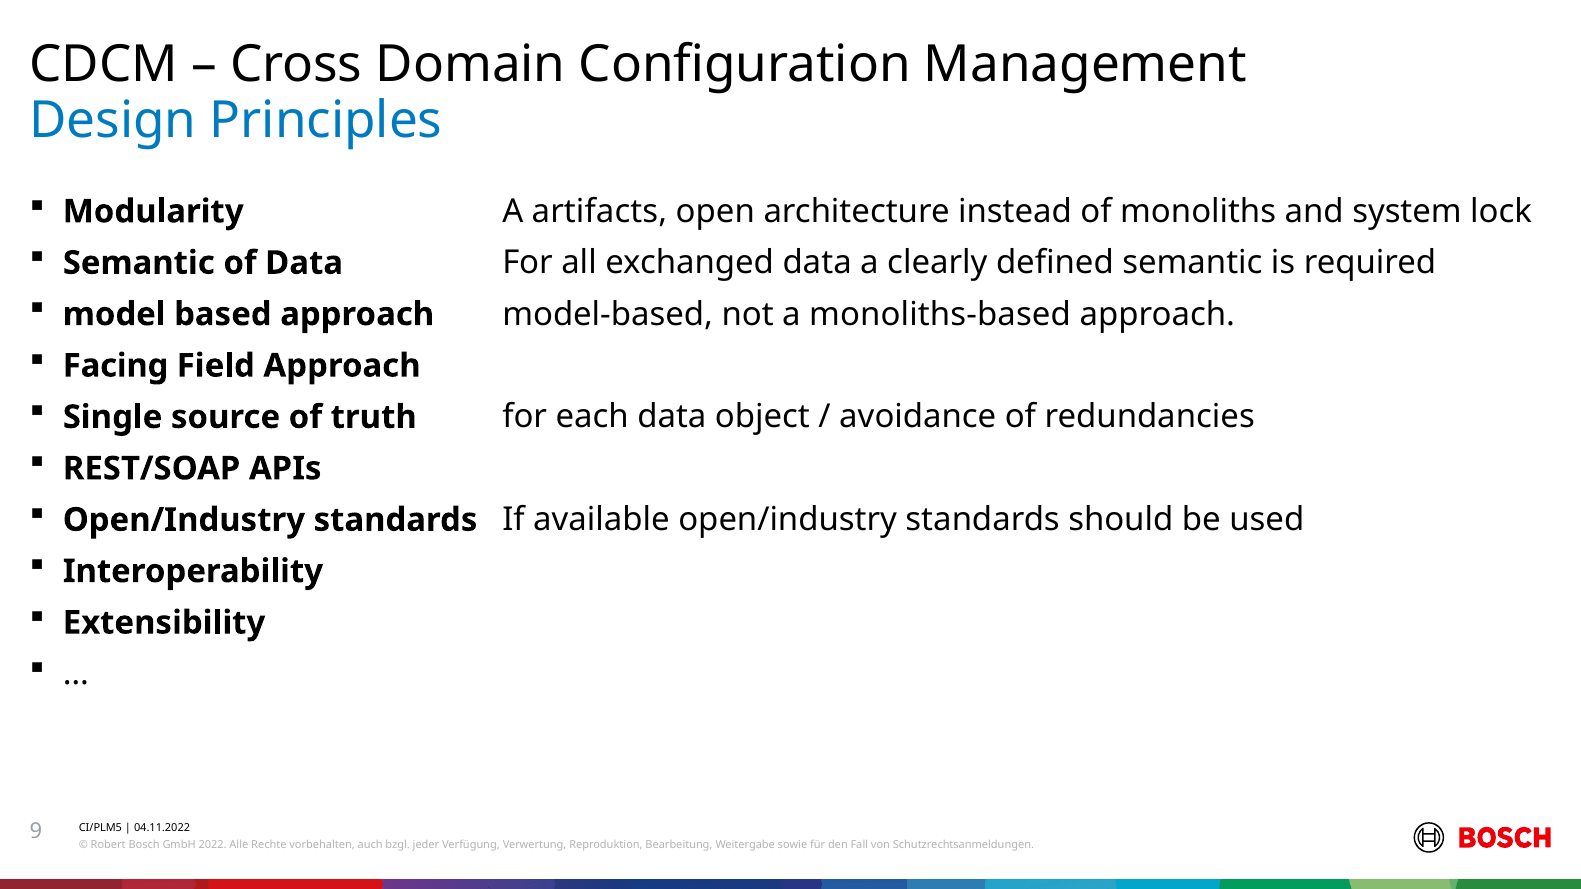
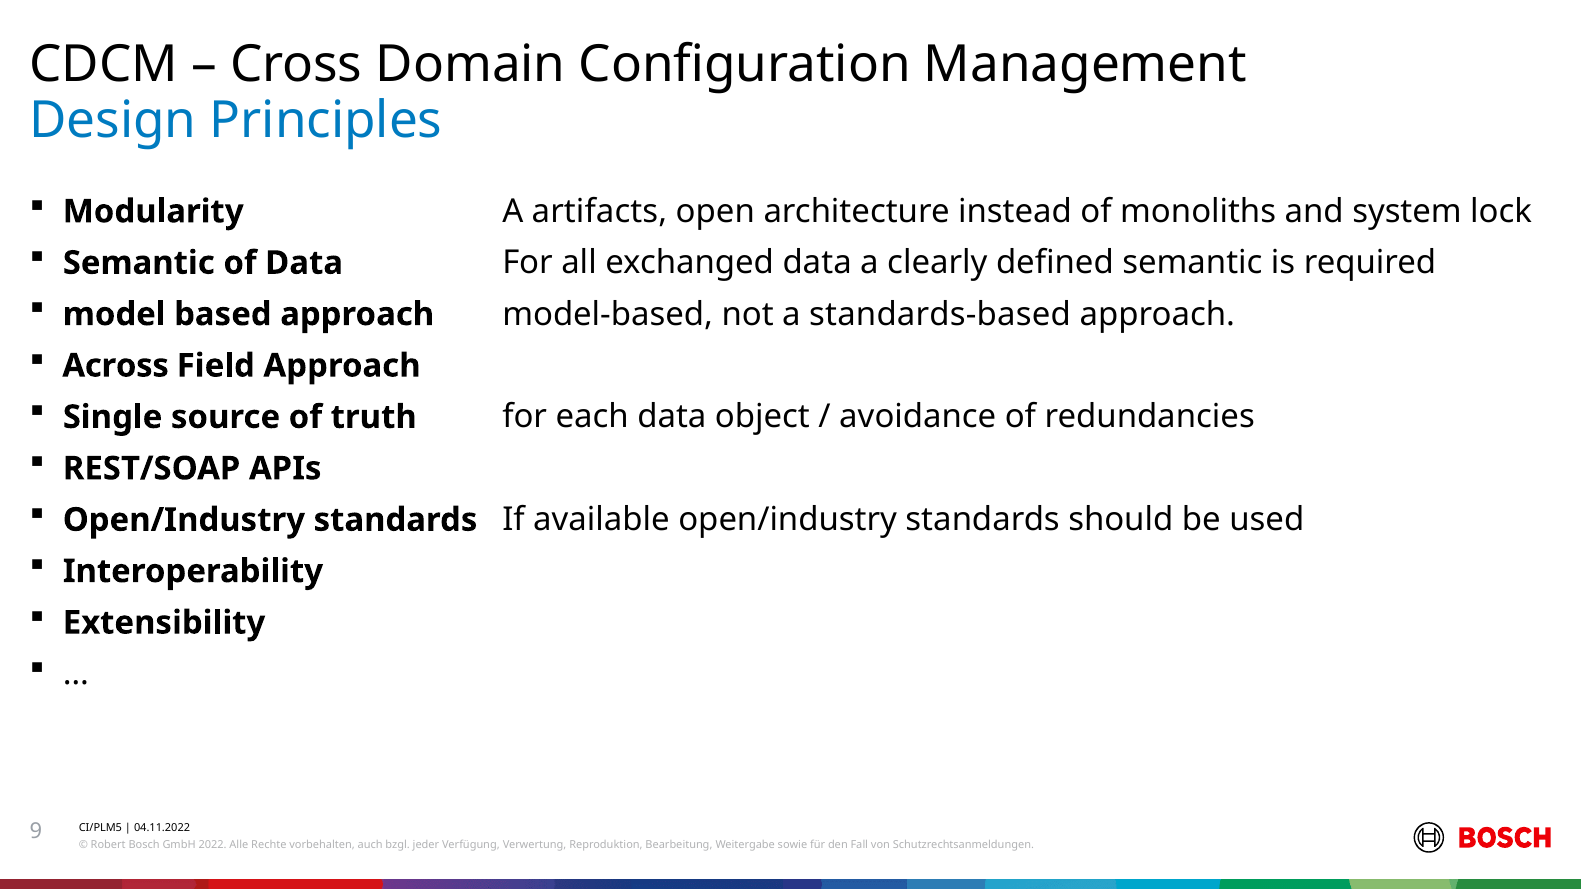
monoliths-based: monoliths-based -> standards-based (940, 314)
Facing: Facing -> Across (116, 366)
